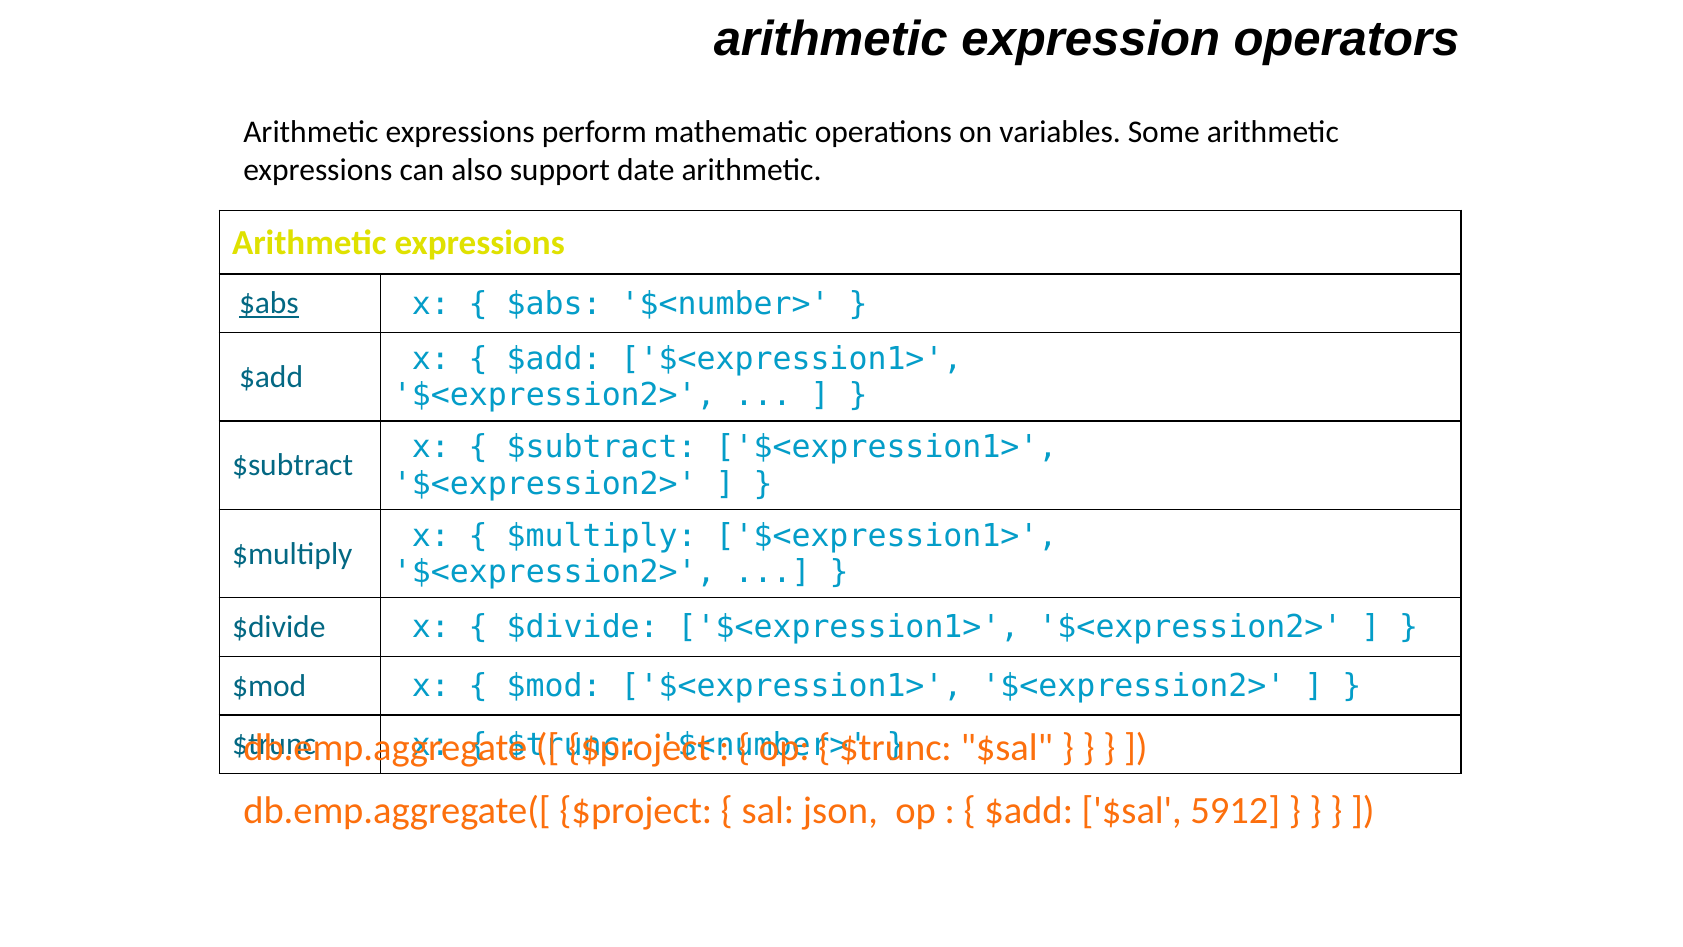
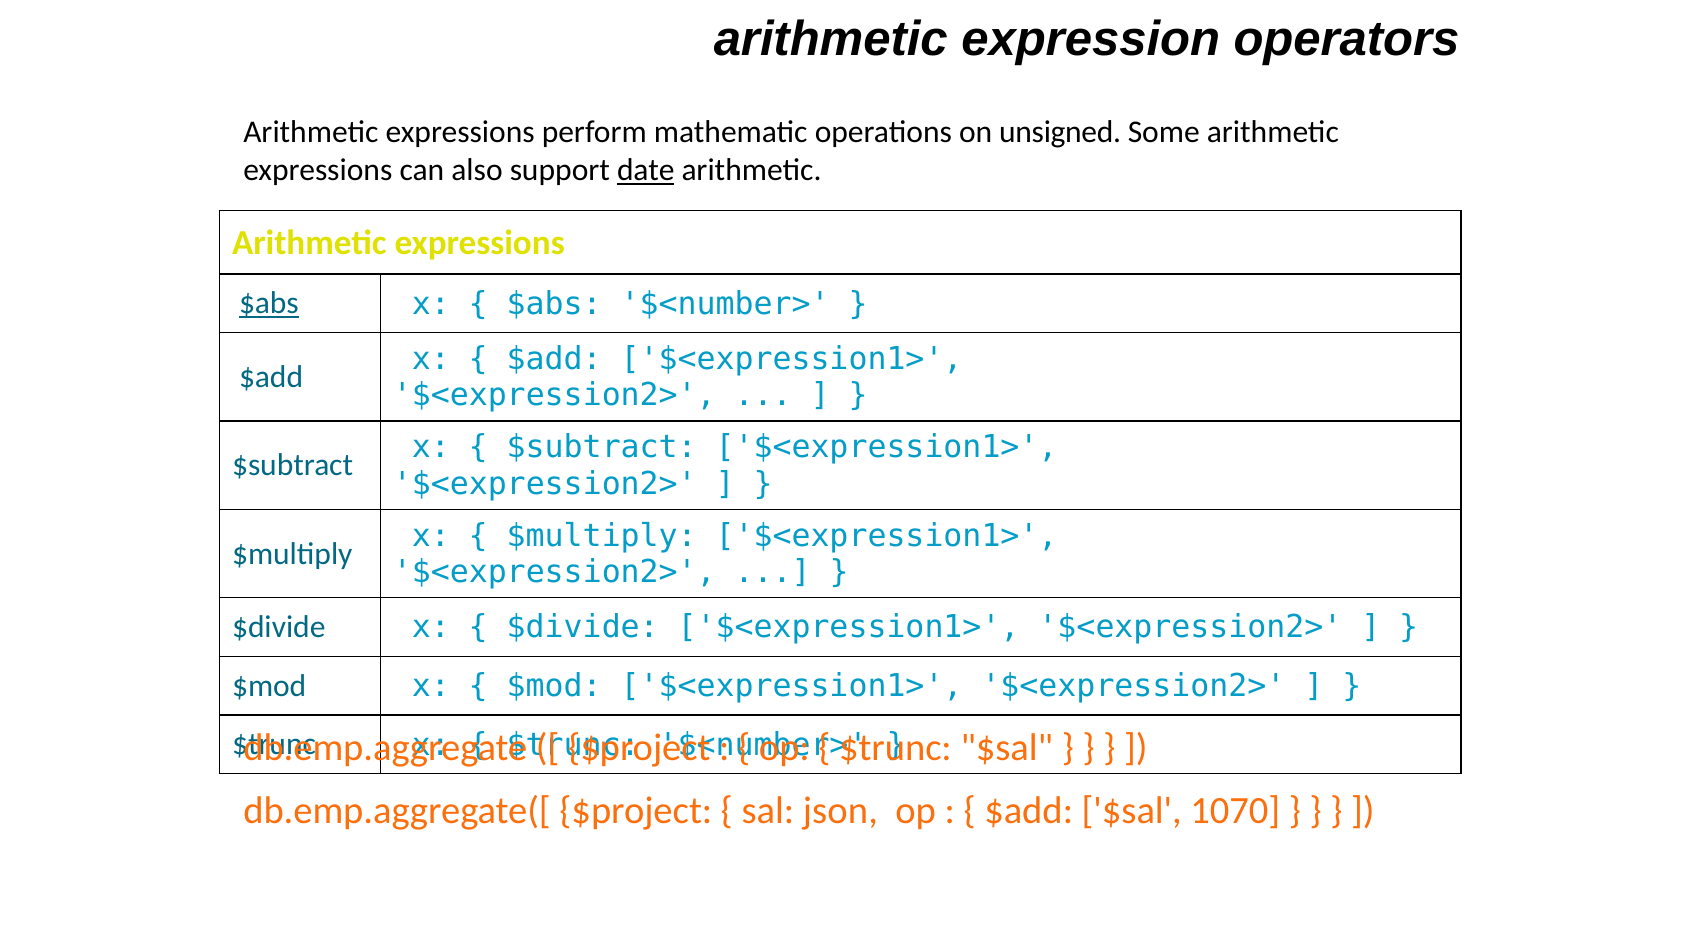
variables: variables -> unsigned (1060, 133)
date underline: none -> present (646, 170)
5912: 5912 -> 1070 (1235, 810)
